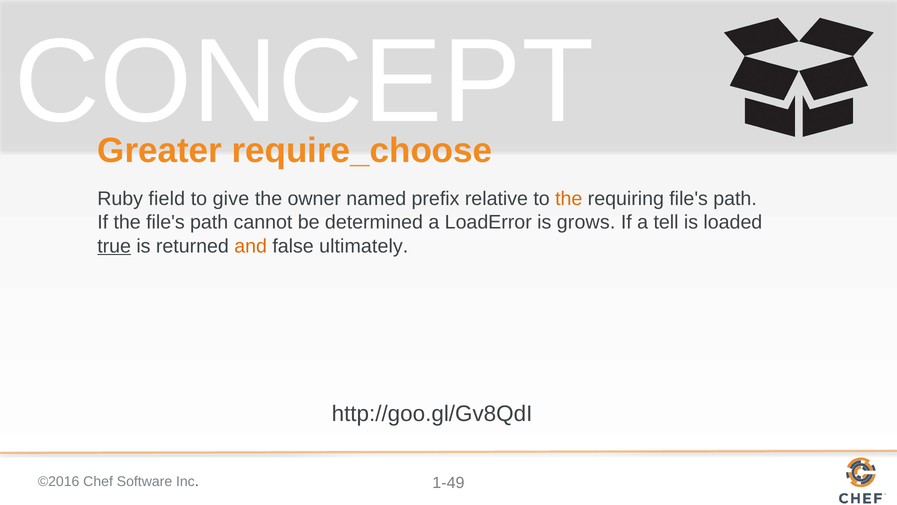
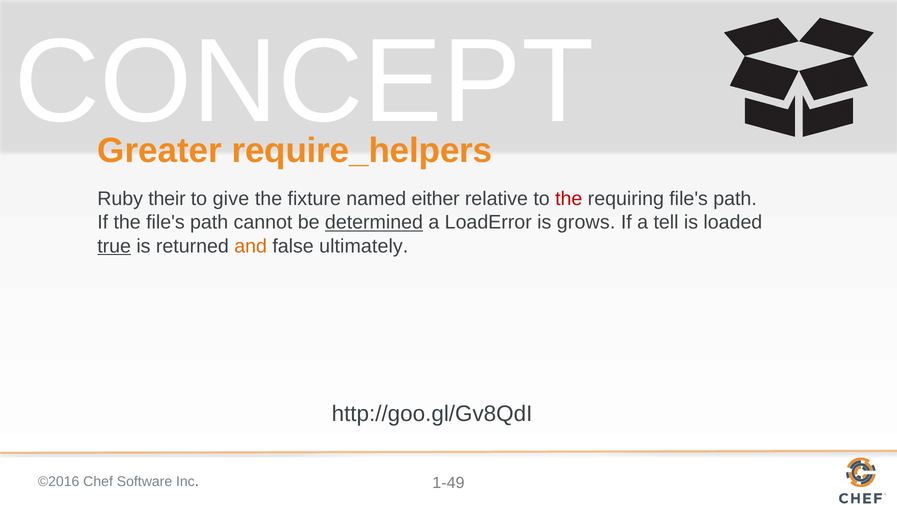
require_choose: require_choose -> require_helpers (362, 150)
field: field -> their (167, 199)
owner: owner -> fixture (314, 199)
prefix: prefix -> either (436, 199)
the colour: orange -> red (569, 199)
determined underline: none -> present (374, 222)
